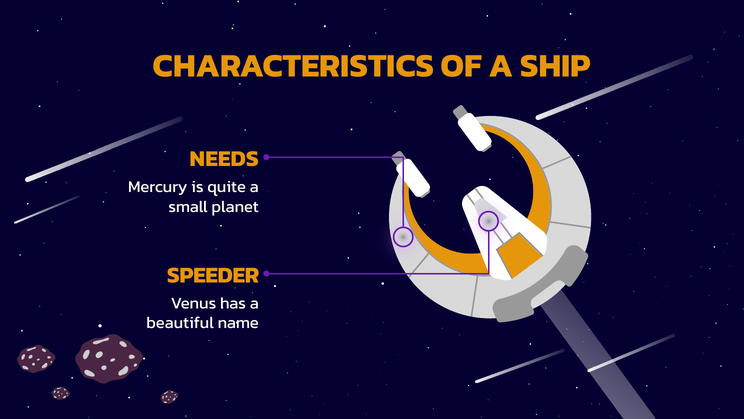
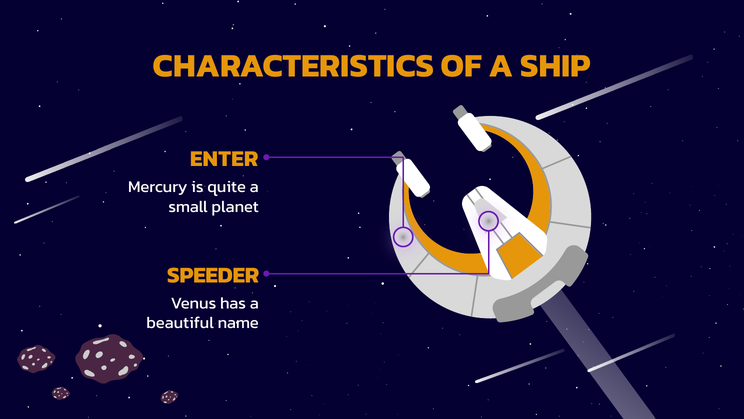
NEEDS: NEEDS -> ENTER (224, 159)
